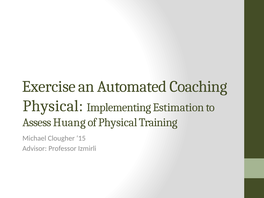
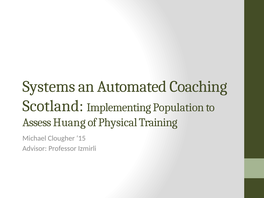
Exercise: Exercise -> Systems (49, 87)
Physical: Physical -> Scotland (53, 106)
Estimation: Estimation -> Population (178, 107)
